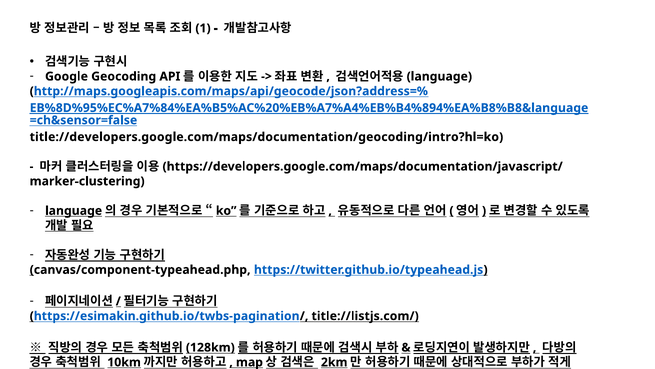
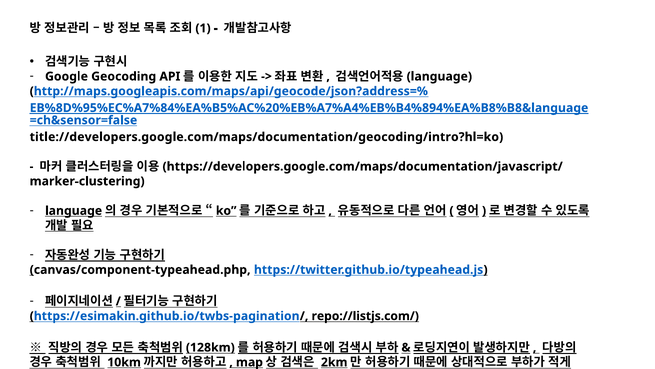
title://listjs.com/: title://listjs.com/ -> repo://listjs.com/ (365, 316)
